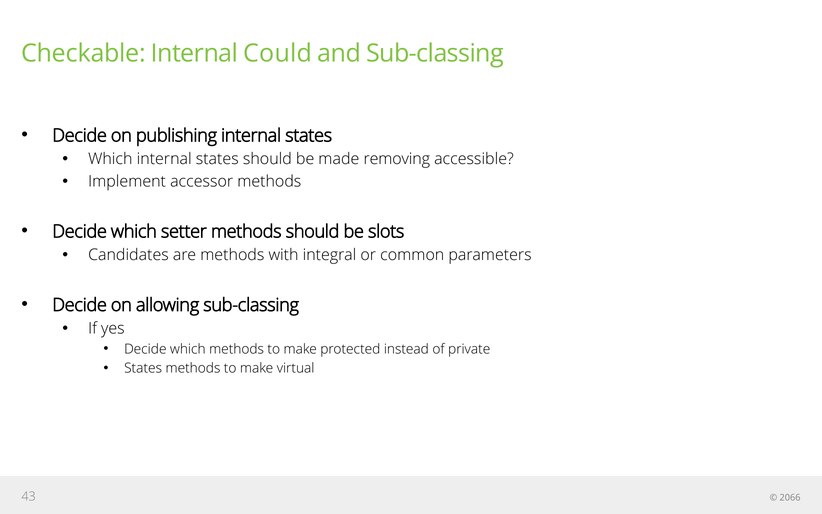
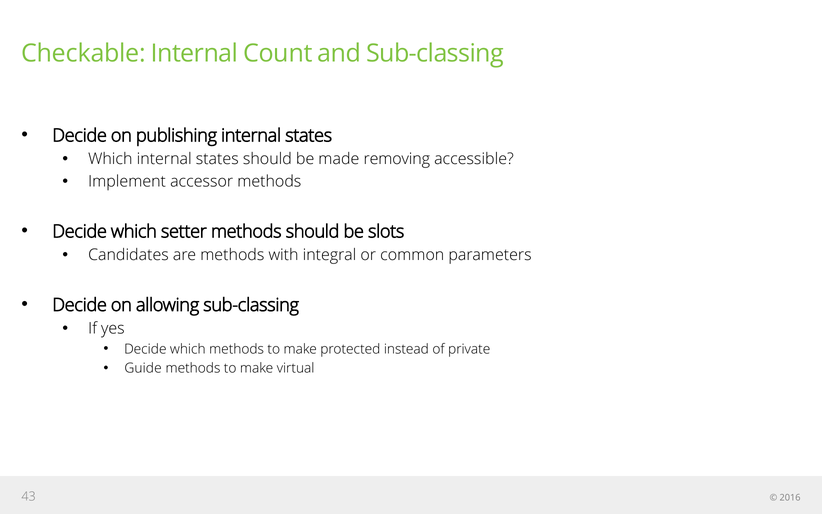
Could: Could -> Count (278, 53)
States: States -> Guide (143, 368)
2066: 2066 -> 2016 (790, 497)
